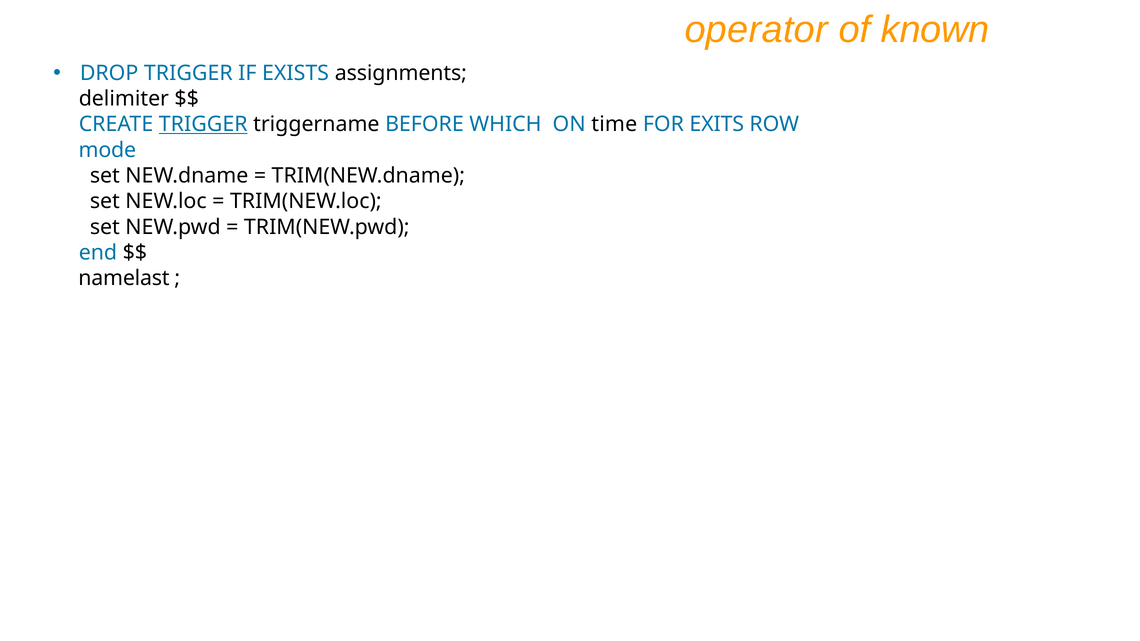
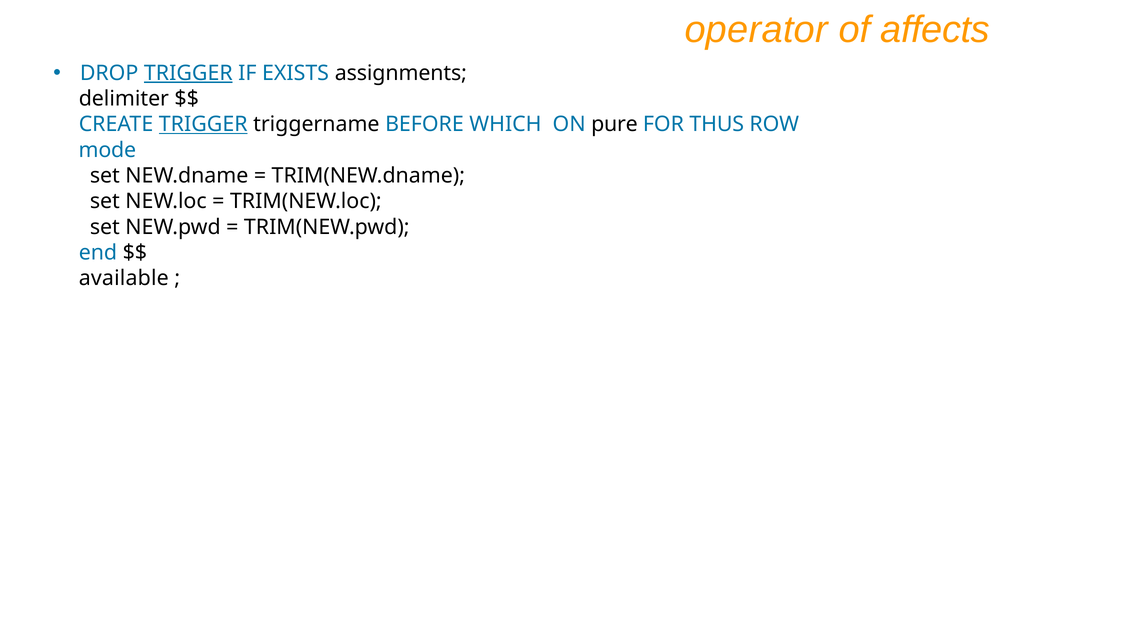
known: known -> affects (935, 30)
TRIGGER underline: none -> present (188, 73)
time: time -> pure (614, 124)
EXITS: EXITS -> THUS (717, 124)
namelast: namelast -> available (124, 278)
